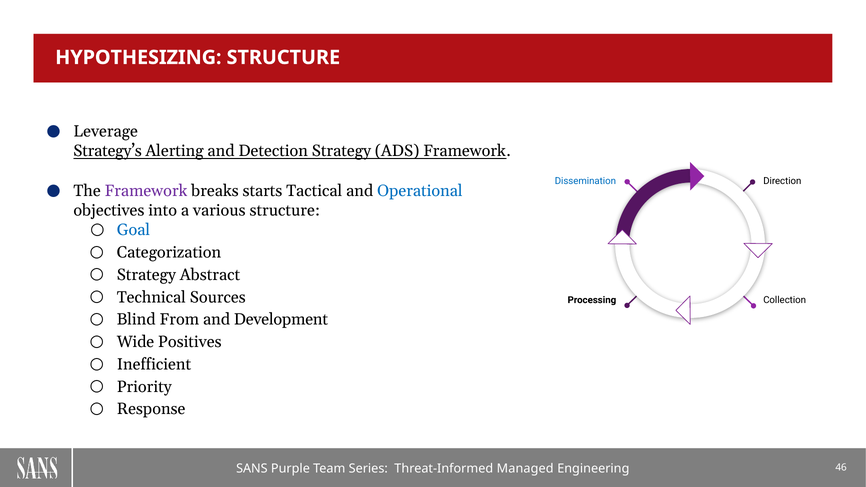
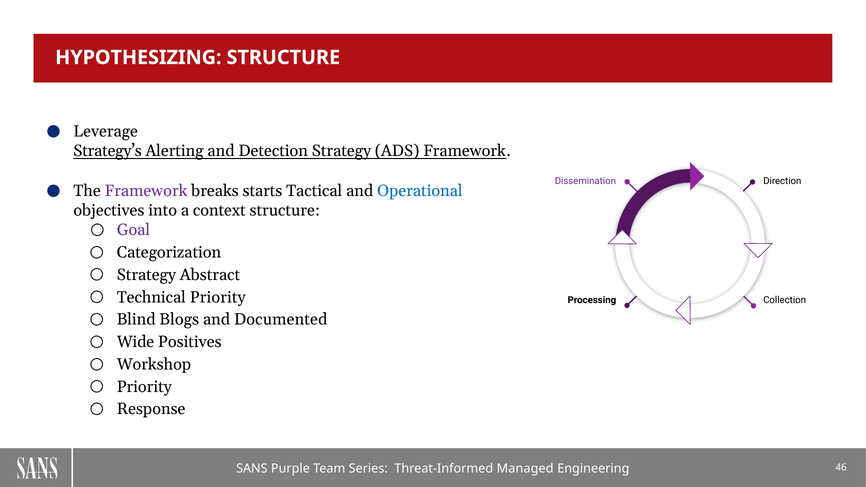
Dissemination colour: blue -> purple (585, 181)
various: various -> context (219, 211)
Goal colour: blue -> purple (133, 230)
Technical Sources: Sources -> Priority (218, 297)
From: From -> Blogs (179, 320)
Development: Development -> Documented (281, 320)
Inefficient: Inefficient -> Workshop (154, 364)
